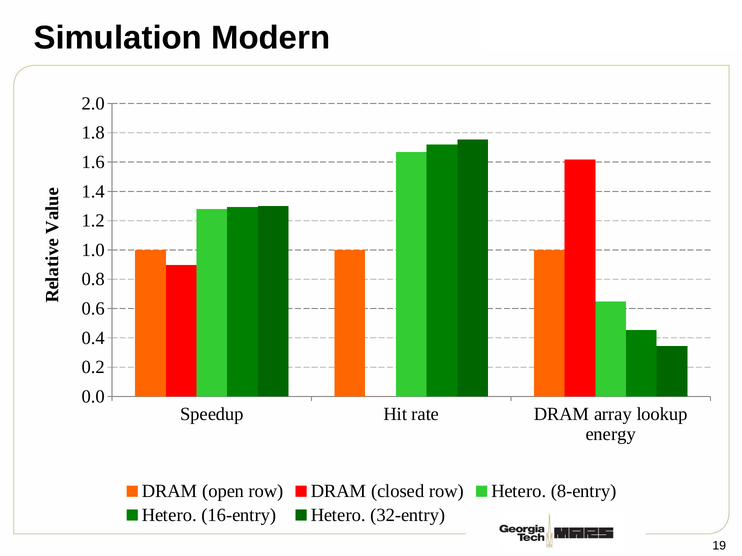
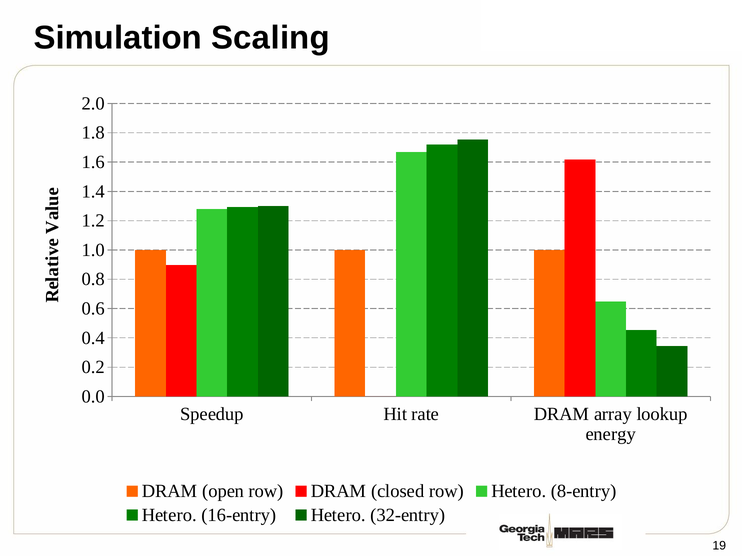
Modern: Modern -> Scaling (271, 38)
